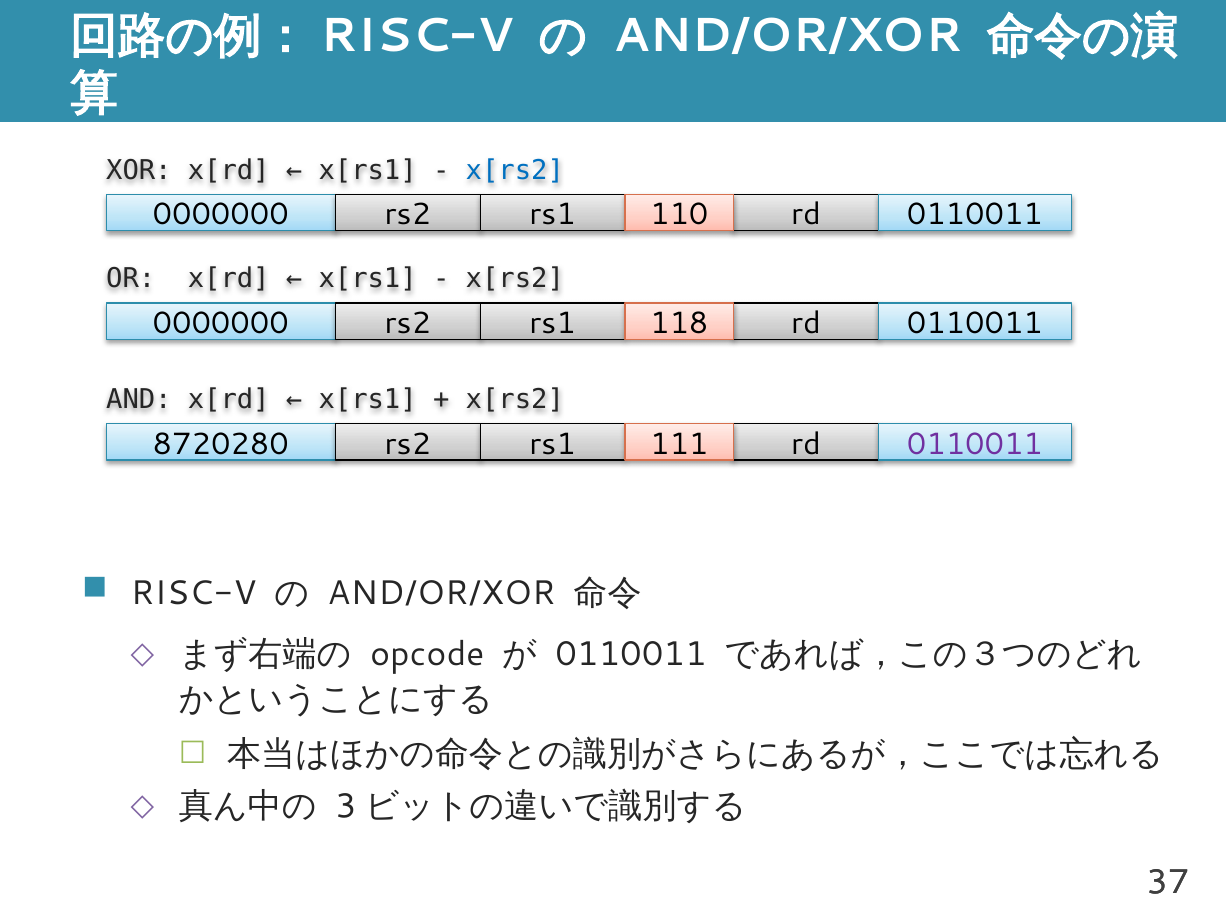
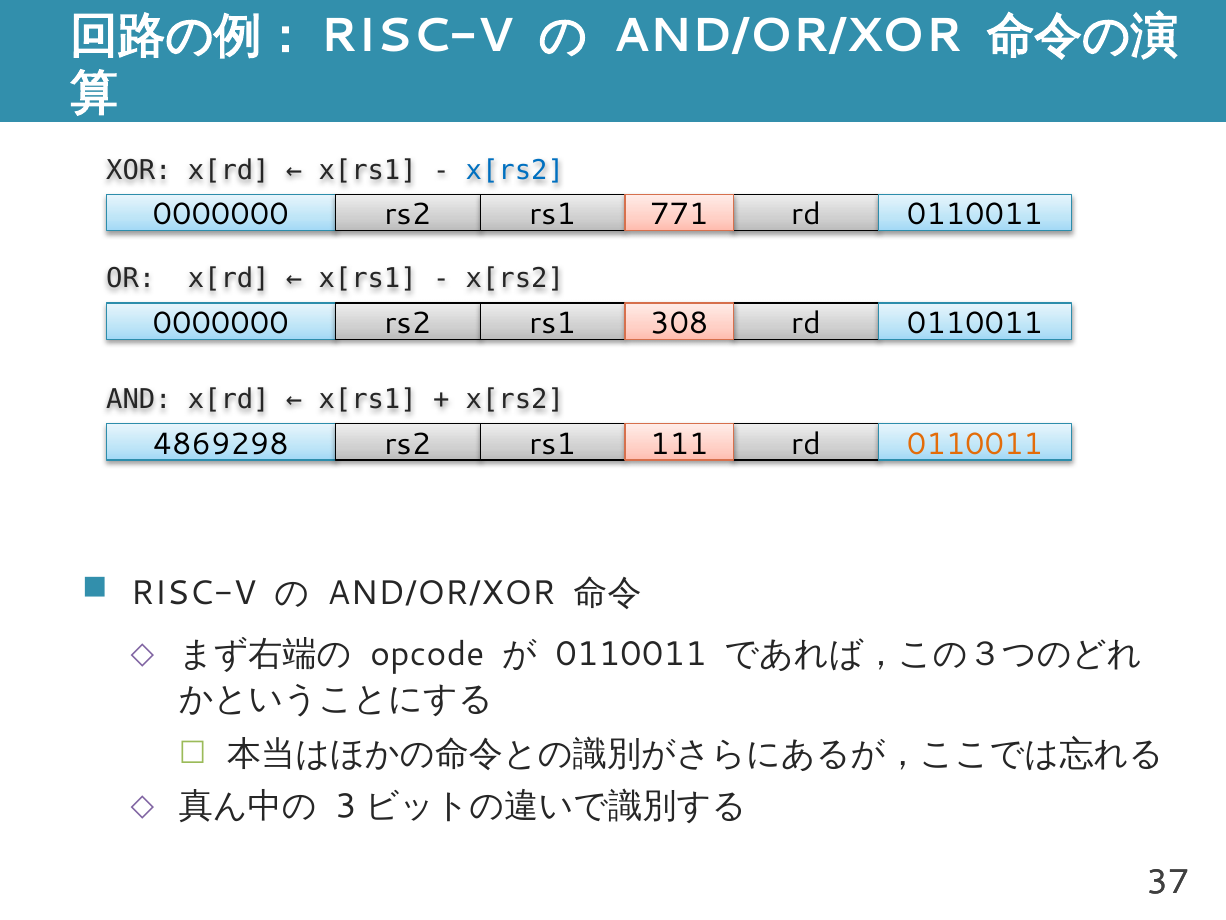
110: 110 -> 771 (679, 214)
118: 118 -> 308 (679, 323)
8720280: 8720280 -> 4869298 (221, 444)
0110011 colour: purple -> orange (975, 444)
